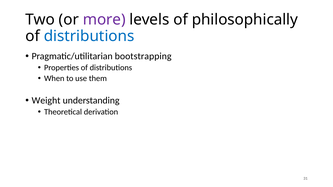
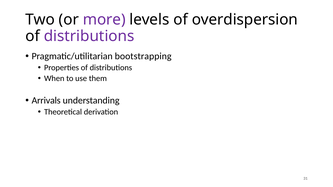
philosophically: philosophically -> overdispersion (245, 20)
distributions colour: blue -> purple (89, 36)
Weight: Weight -> Arrivals (46, 101)
